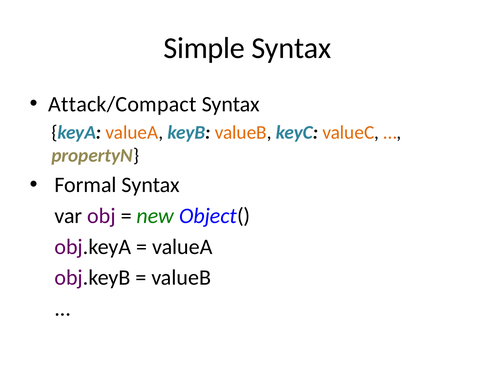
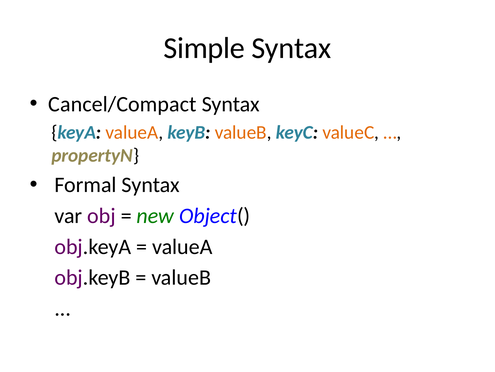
Attack/Compact: Attack/Compact -> Cancel/Compact (122, 104)
